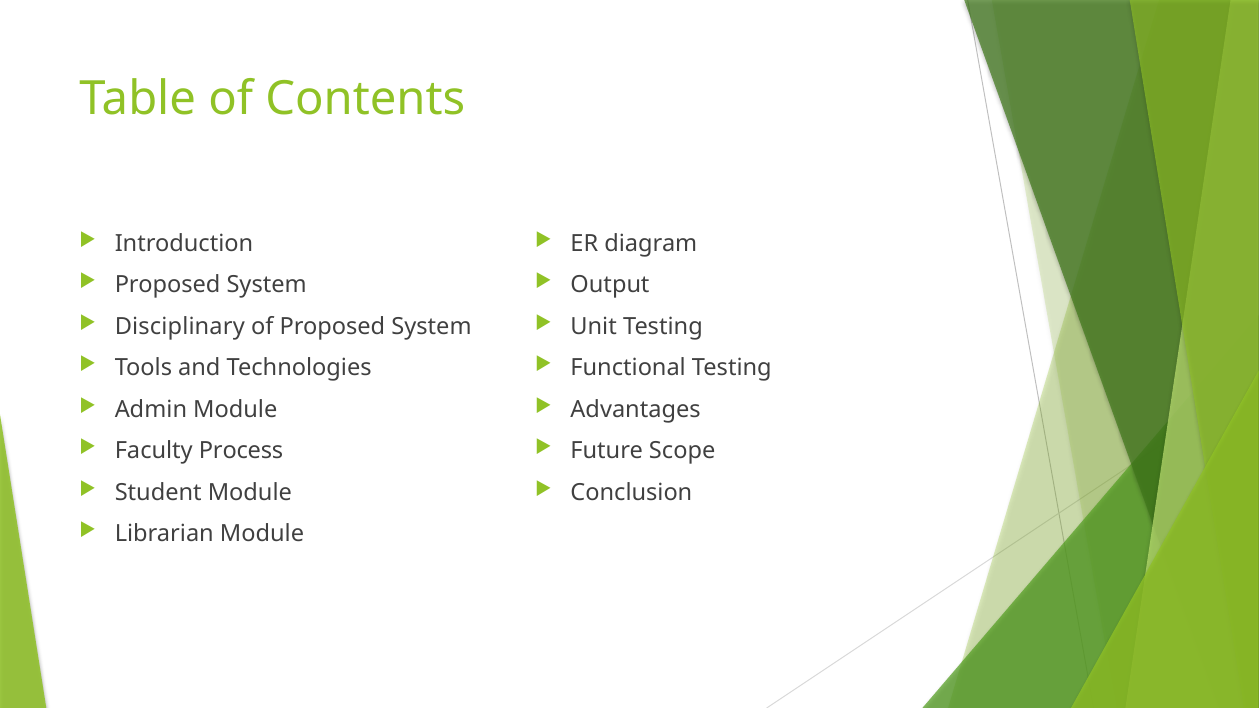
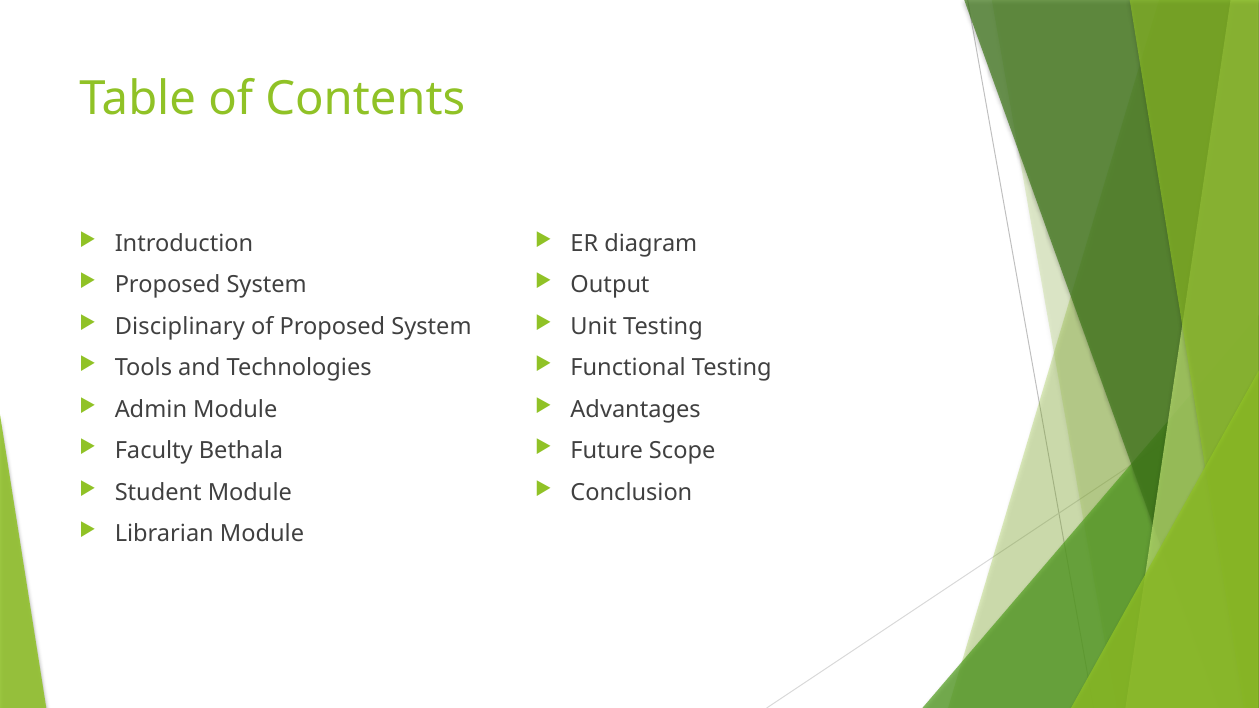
Process: Process -> Bethala (241, 451)
